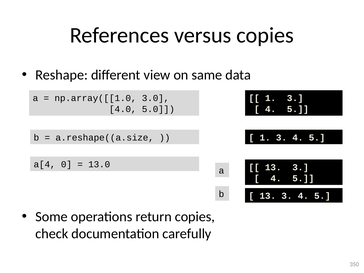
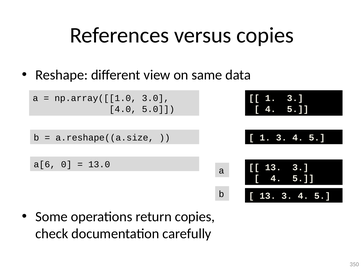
a[4: a[4 -> a[6 (45, 164)
